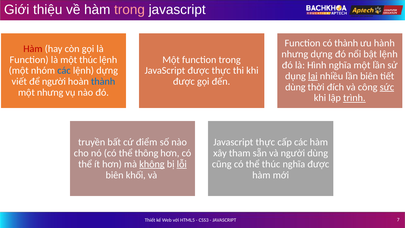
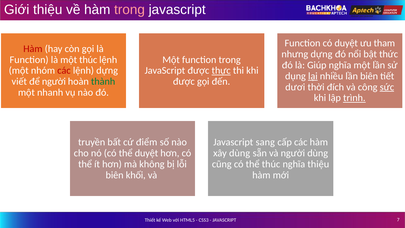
có thành: thành -> duyệt (346, 43)
hành: hành -> tham (384, 43)
bật lệnh: lệnh -> thức (389, 54)
Hình: Hình -> Giúp (317, 65)
các colour: blue -> red (64, 71)
thực underline: none -> present (221, 71)
thành colour: blue -> green (103, 81)
dùng: dùng -> dươi (295, 87)
một nhưng: nhưng -> nhanh (50, 92)
Javascript thực: thực -> sang (265, 142)
thể thông: thông -> duyệt (146, 153)
xây tham: tham -> dùng (240, 153)
không underline: present -> none (152, 164)
lỗi underline: present -> none (182, 164)
nghĩa được: được -> thiệu (318, 164)
